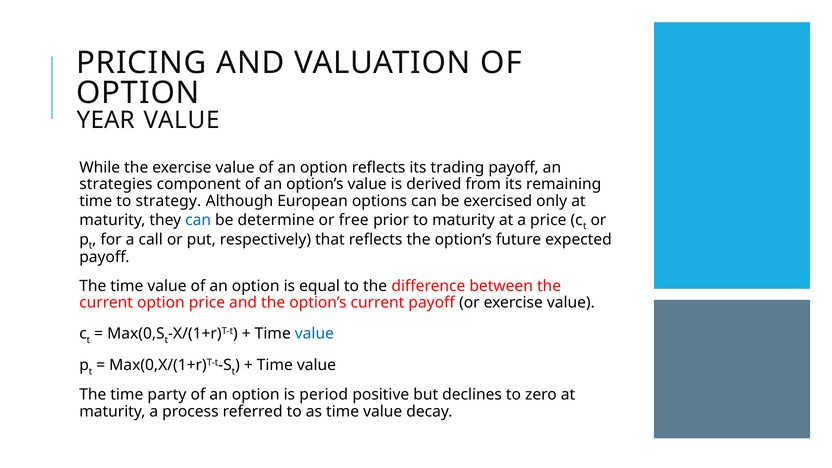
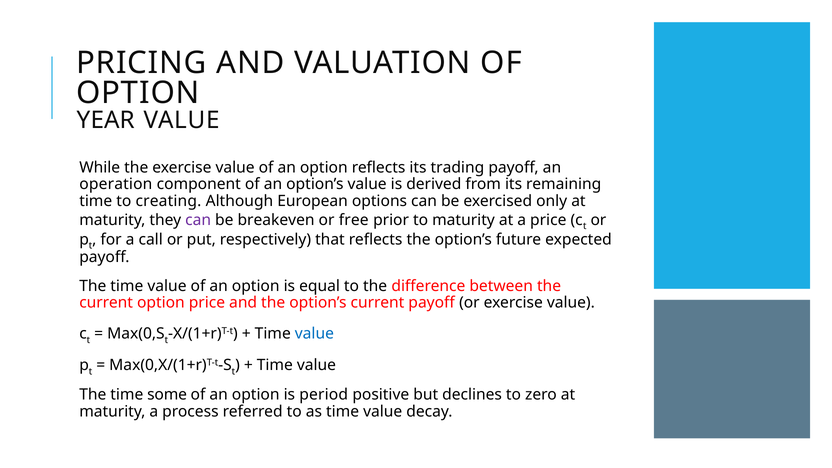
strategies: strategies -> operation (116, 184)
strategy: strategy -> creating (168, 201)
can colour: blue -> purple (198, 220)
determine: determine -> breakeven (276, 220)
party: party -> some (167, 395)
